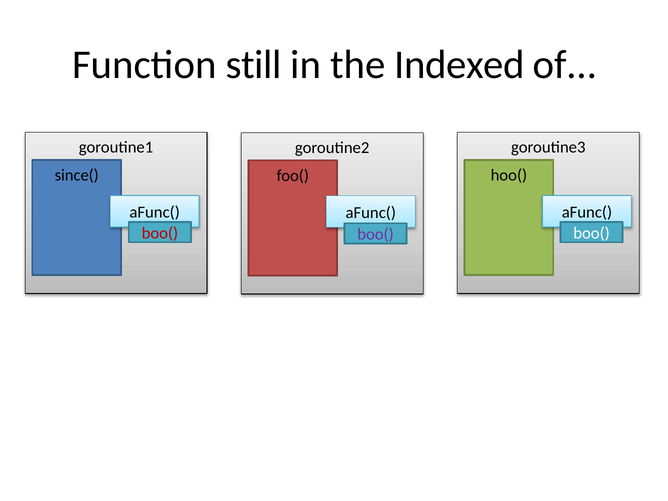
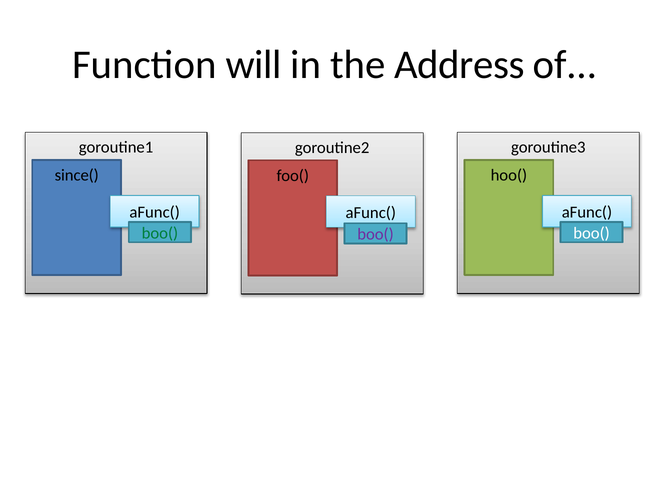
still: still -> will (254, 65)
Indexed: Indexed -> Address (459, 65)
boo( colour: red -> green (160, 233)
